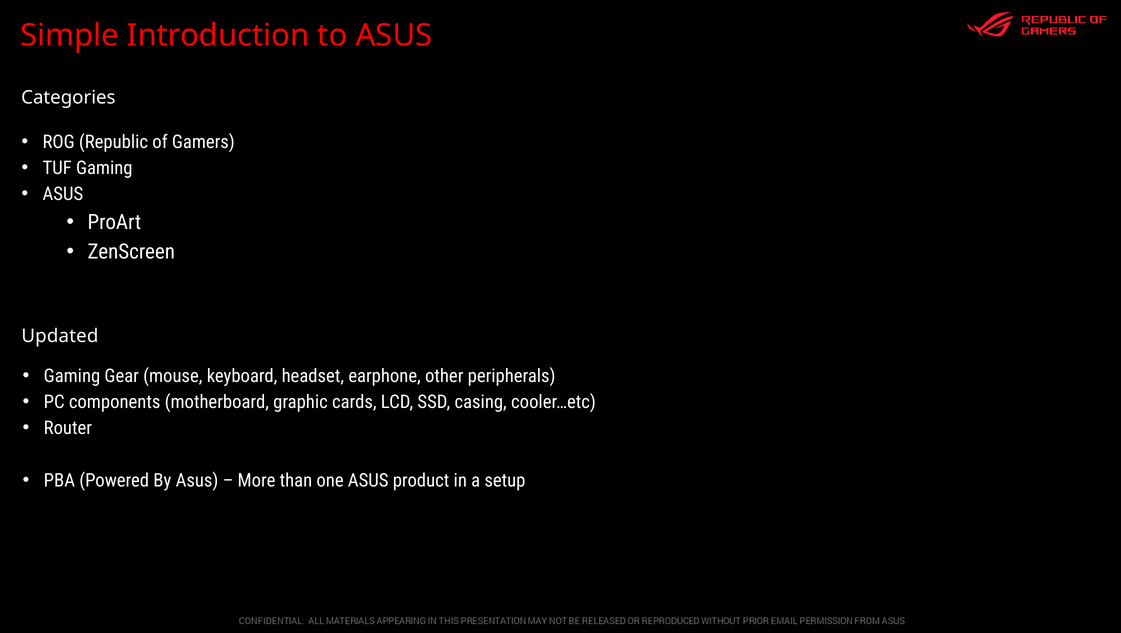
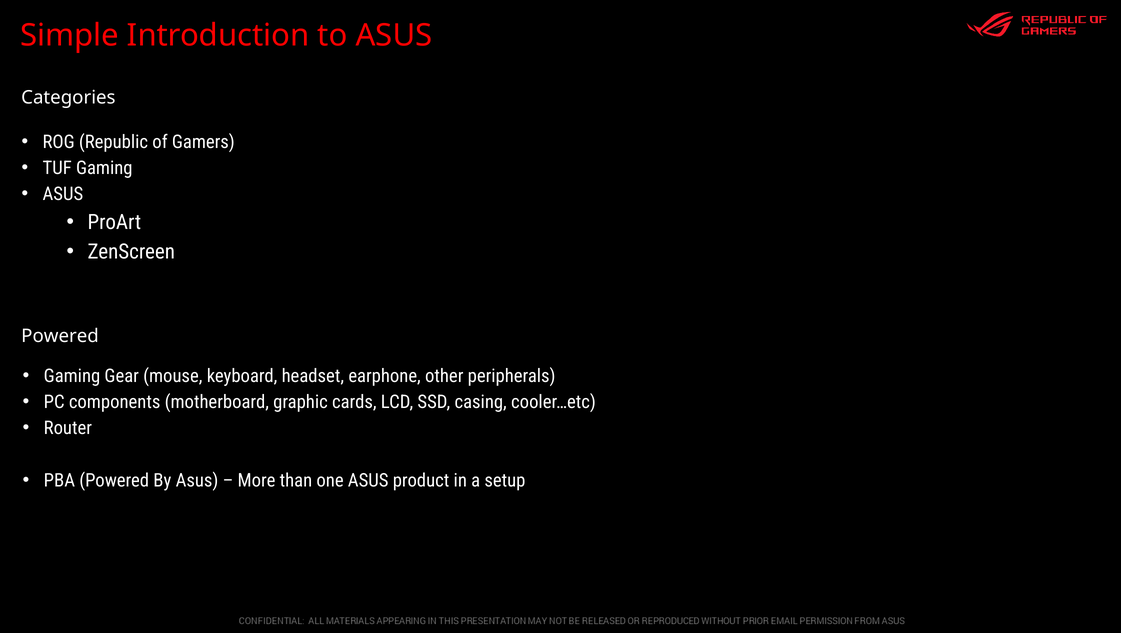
Updated: Updated -> Powered (60, 336)
